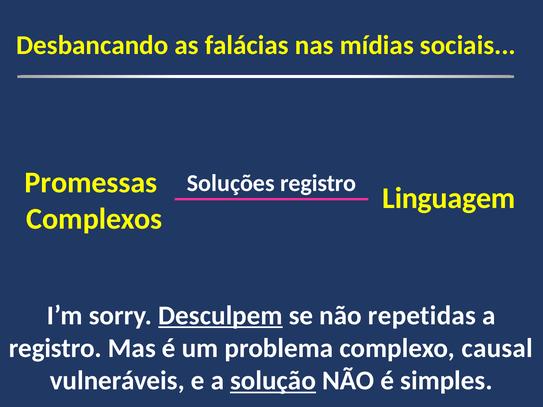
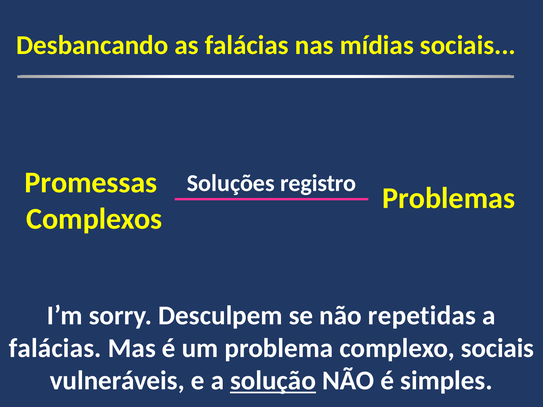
Linguagem: Linguagem -> Problemas (449, 198)
Desculpem underline: present -> none (220, 316)
registro: registro -> falácias (55, 348)
complexo causal: causal -> sociais (497, 348)
